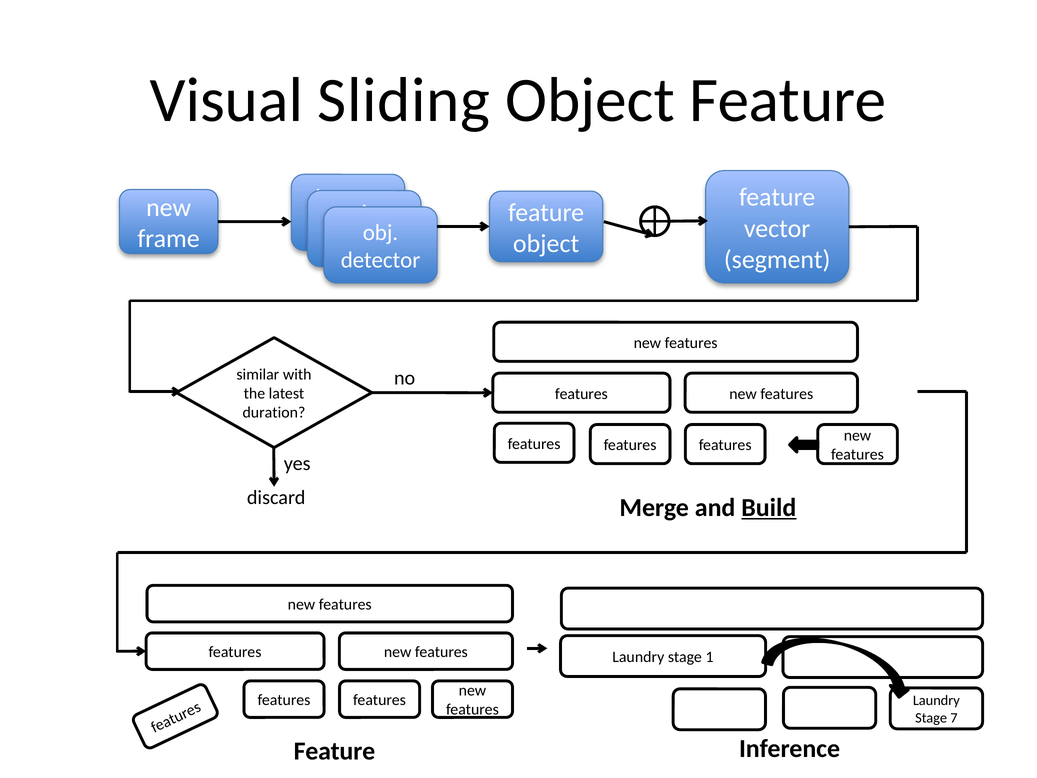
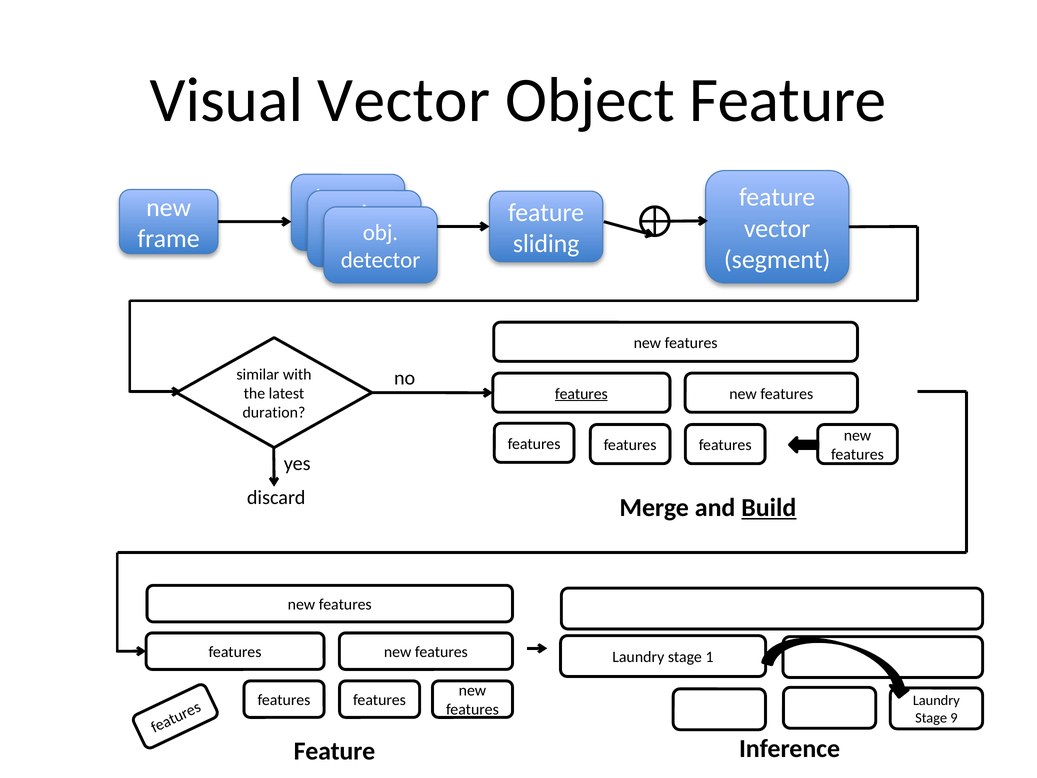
Visual Sliding: Sliding -> Vector (404, 100)
object: object -> sliding (546, 244)
features underline: none -> present (581, 394)
7: 7 -> 9 (954, 718)
